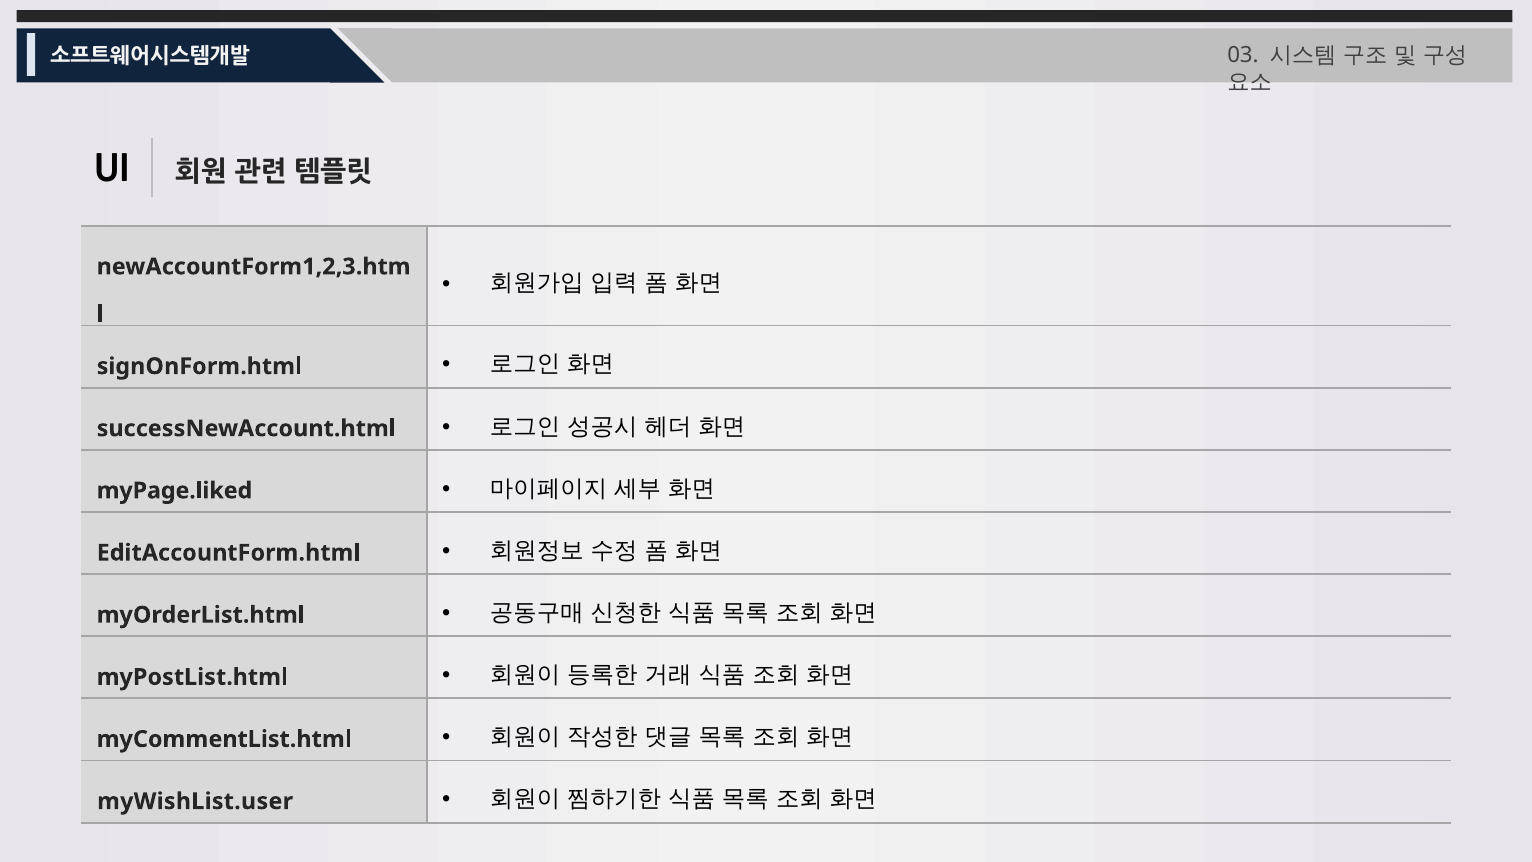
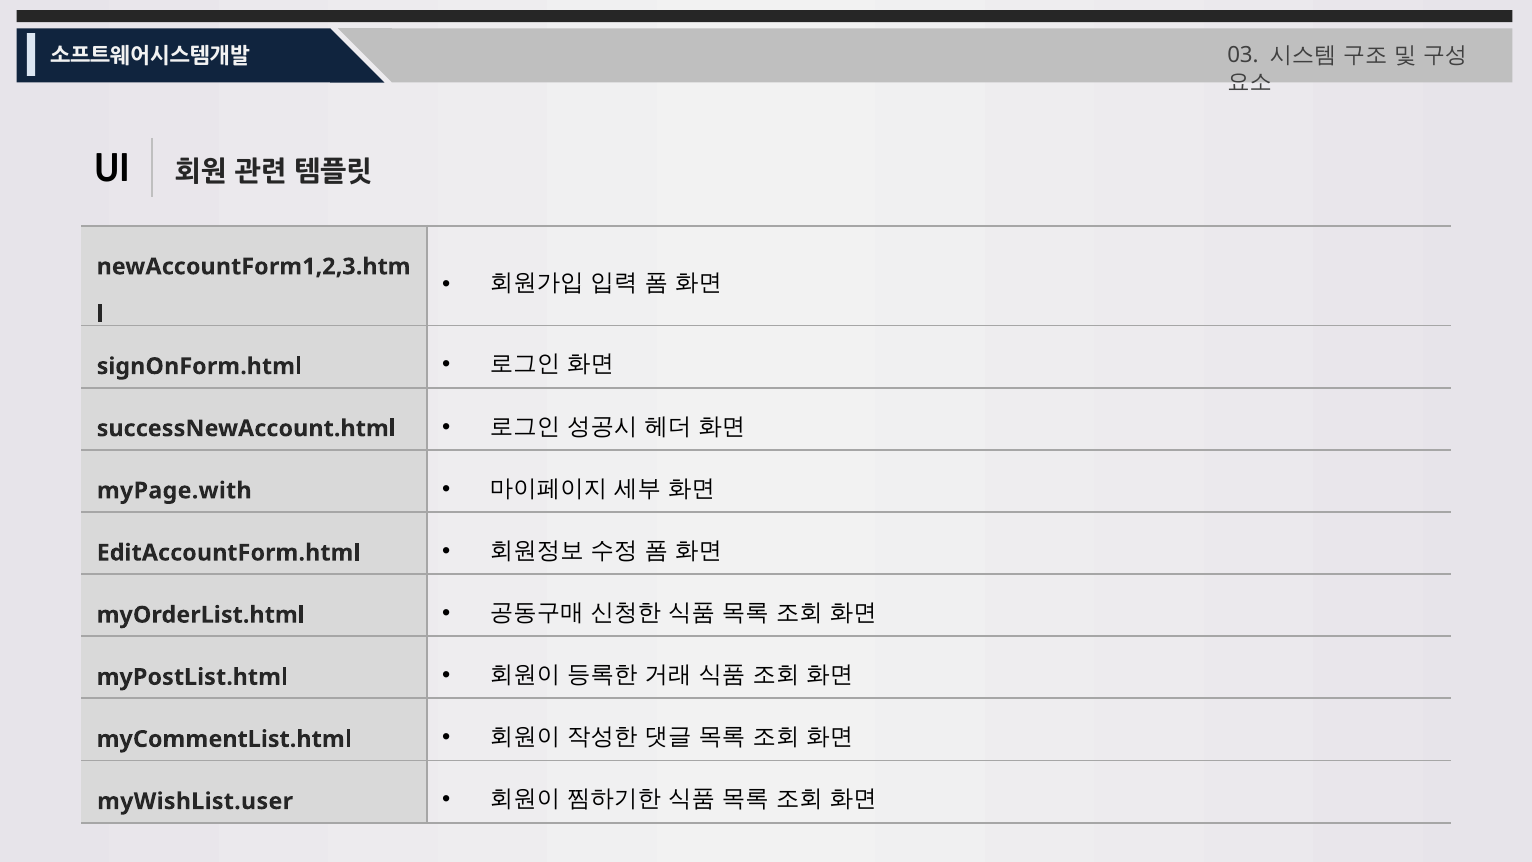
myPage.liked: myPage.liked -> myPage.with (174, 491)
